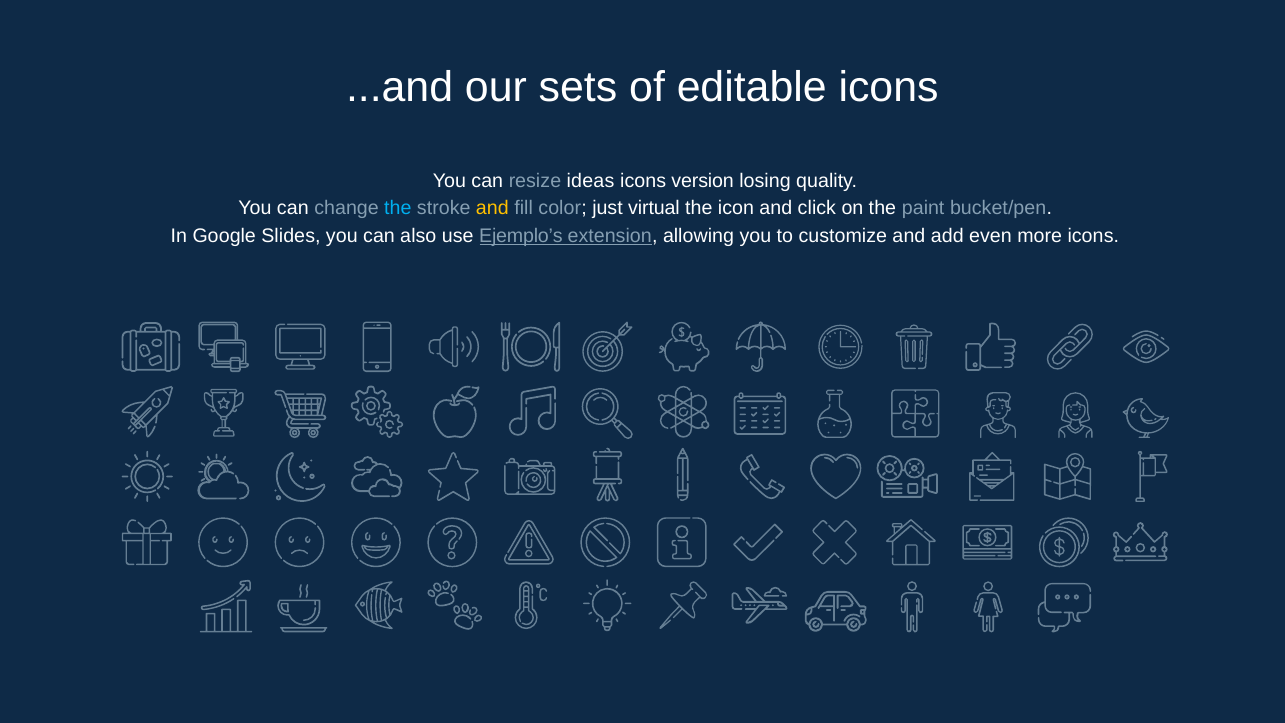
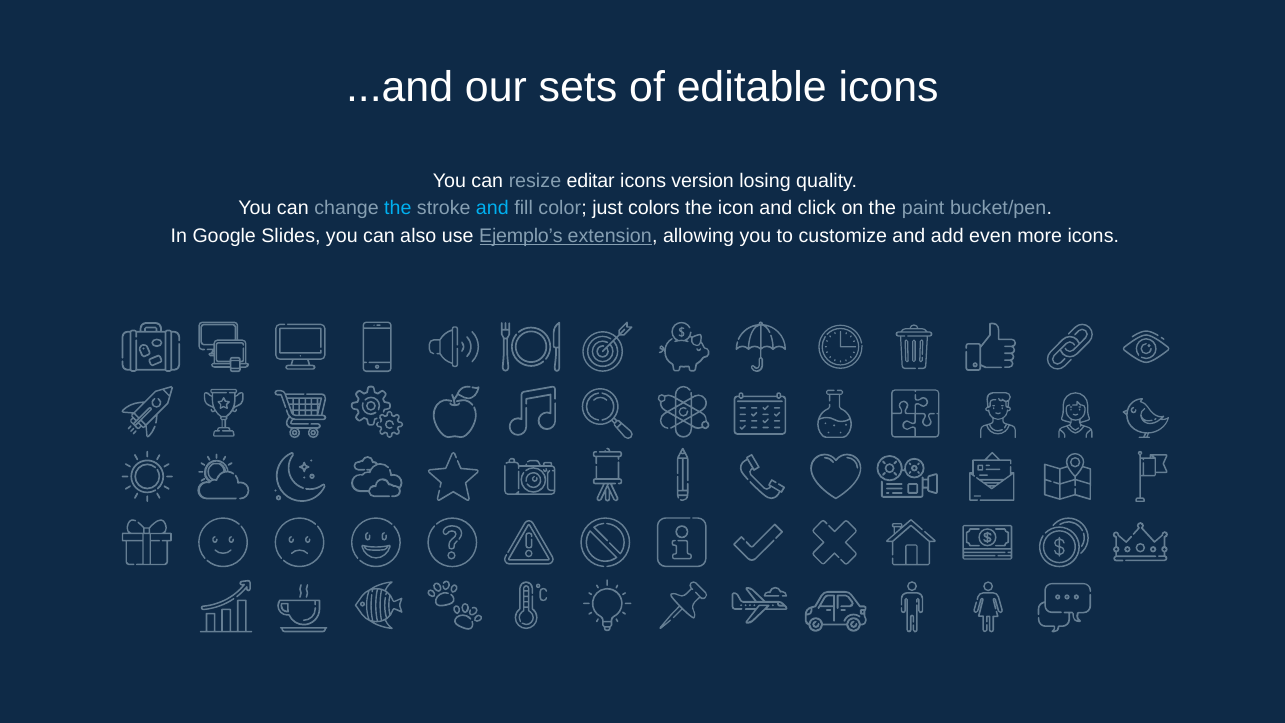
ideas: ideas -> editar (591, 181)
and colour: yellow -> light blue (492, 208)
virtual: virtual -> colors (654, 208)
